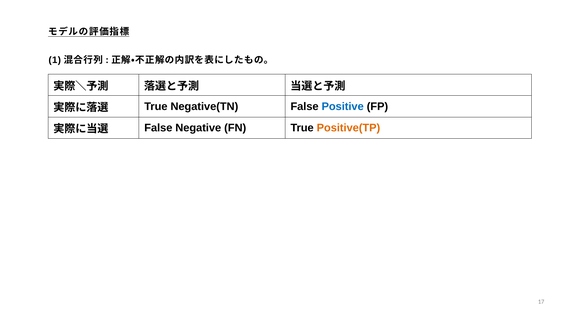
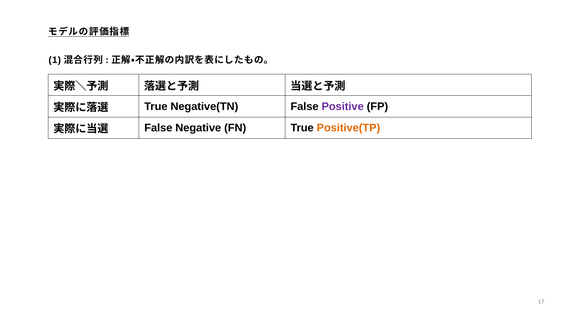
Positive colour: blue -> purple (343, 107)
